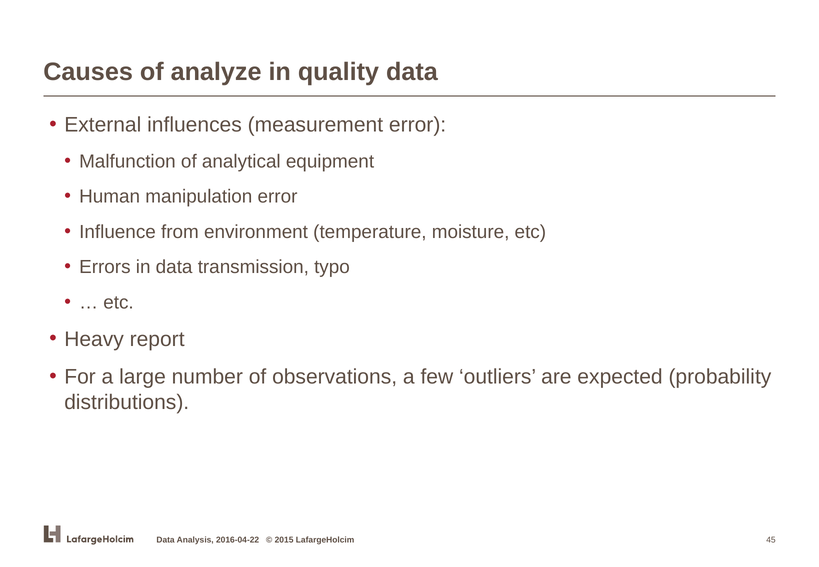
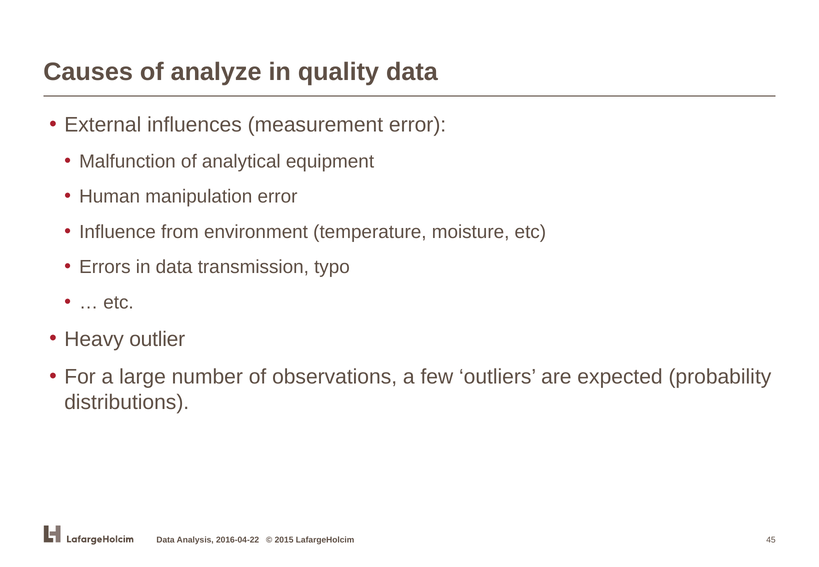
report: report -> outlier (157, 339)
